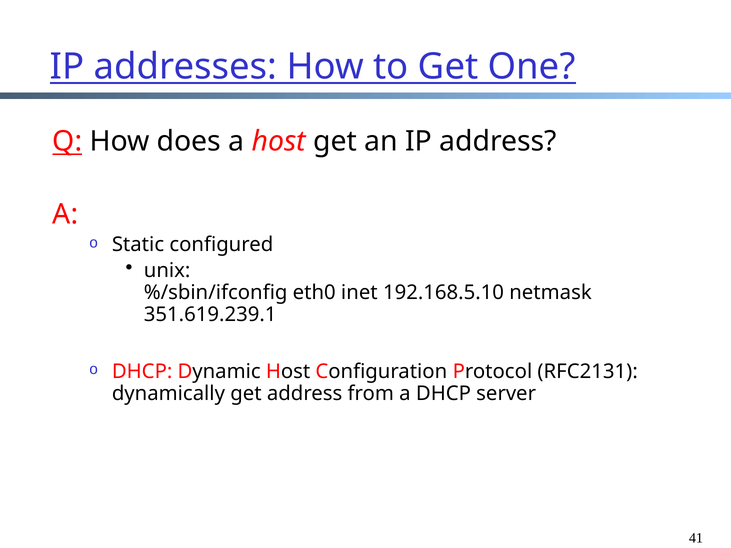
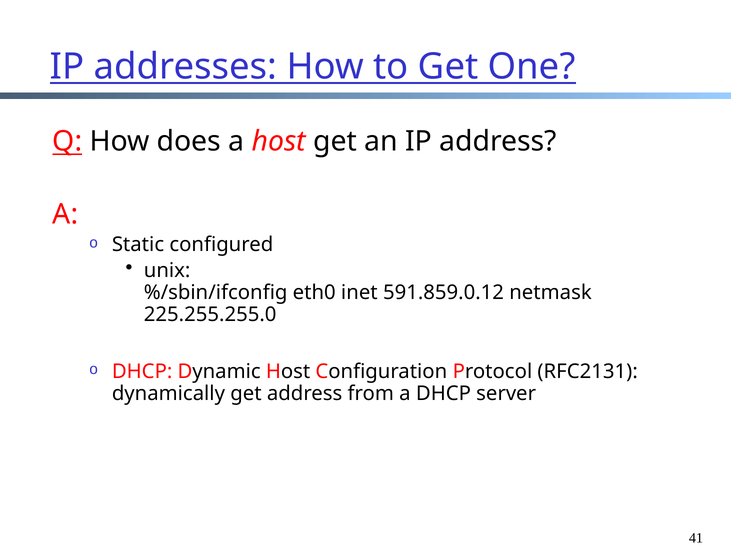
192.168.5.10: 192.168.5.10 -> 591.859.0.12 (443, 293)
351.619.239.1: 351.619.239.1 -> 225.255.255.0 (210, 315)
